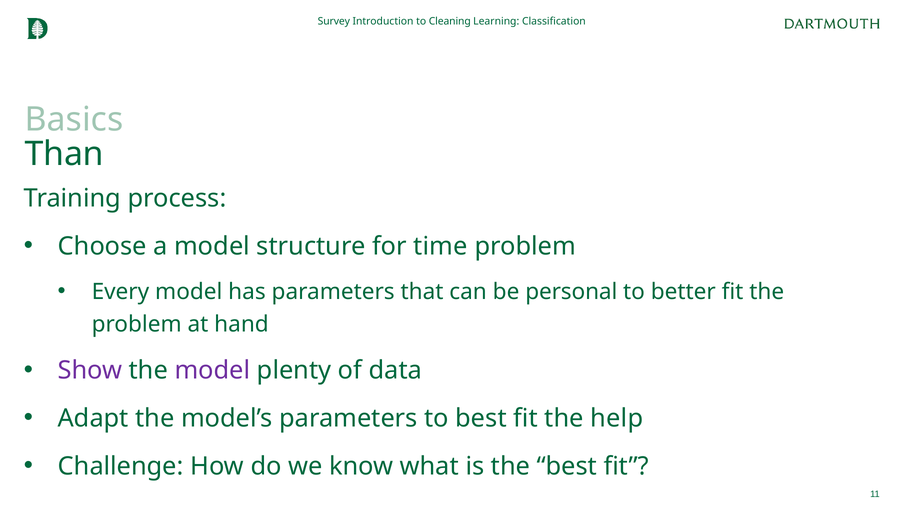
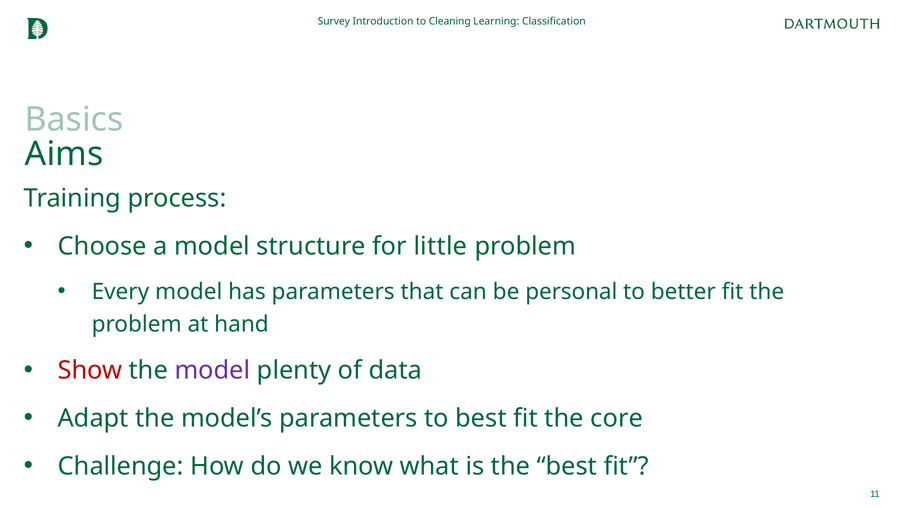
Than: Than -> Aims (64, 154)
time: time -> little (440, 246)
Show colour: purple -> red (90, 371)
help: help -> core (617, 419)
